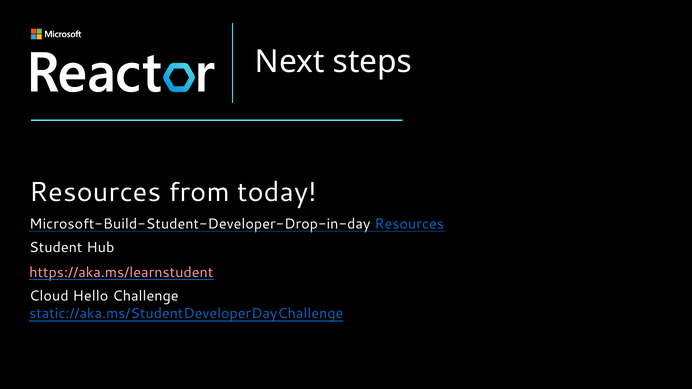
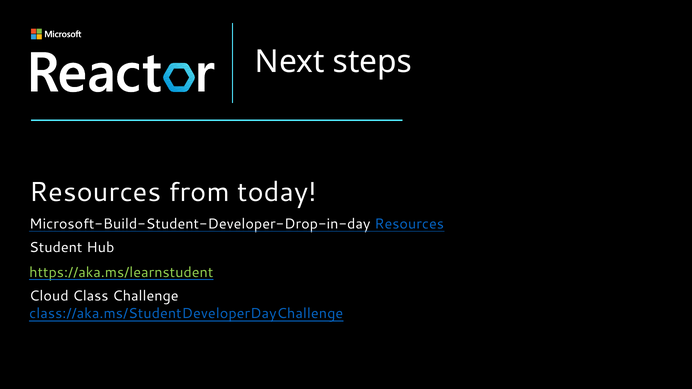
https://aka.ms/learnstudent colour: pink -> light green (121, 273)
Hello: Hello -> Class (91, 296)
static://aka.ms/StudentDeveloperDayChallenge: static://aka.ms/StudentDeveloperDayChallenge -> class://aka.ms/StudentDeveloperDayChallenge (186, 314)
